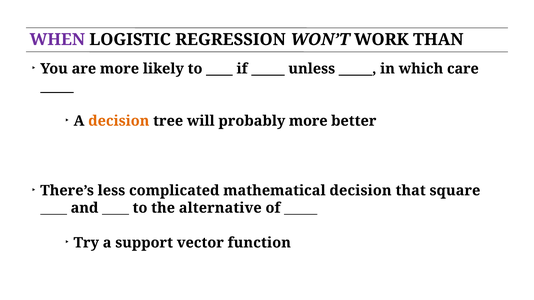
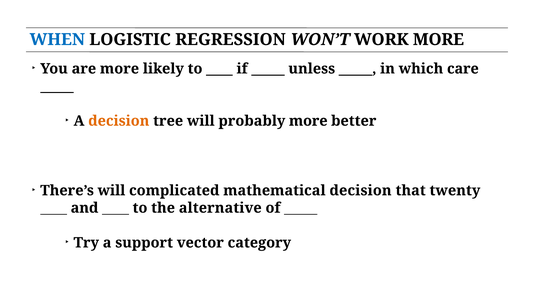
WHEN colour: purple -> blue (57, 40)
WORK THAN: THAN -> MORE (438, 40)
There’s less: less -> will (111, 190)
square: square -> twenty (455, 190)
function: function -> category (259, 243)
